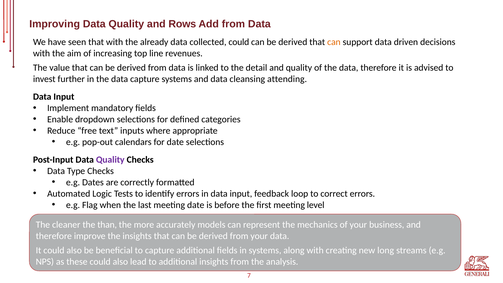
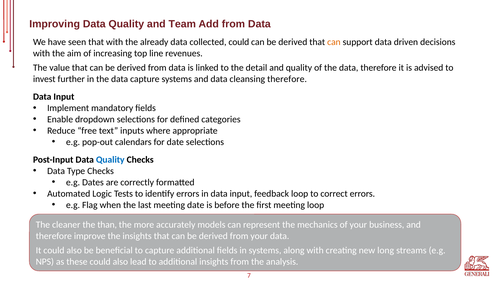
Rows: Rows -> Team (182, 24)
cleansing attending: attending -> therefore (287, 79)
Quality colour: purple -> blue (110, 160)
meeting level: level -> loop (316, 205)
